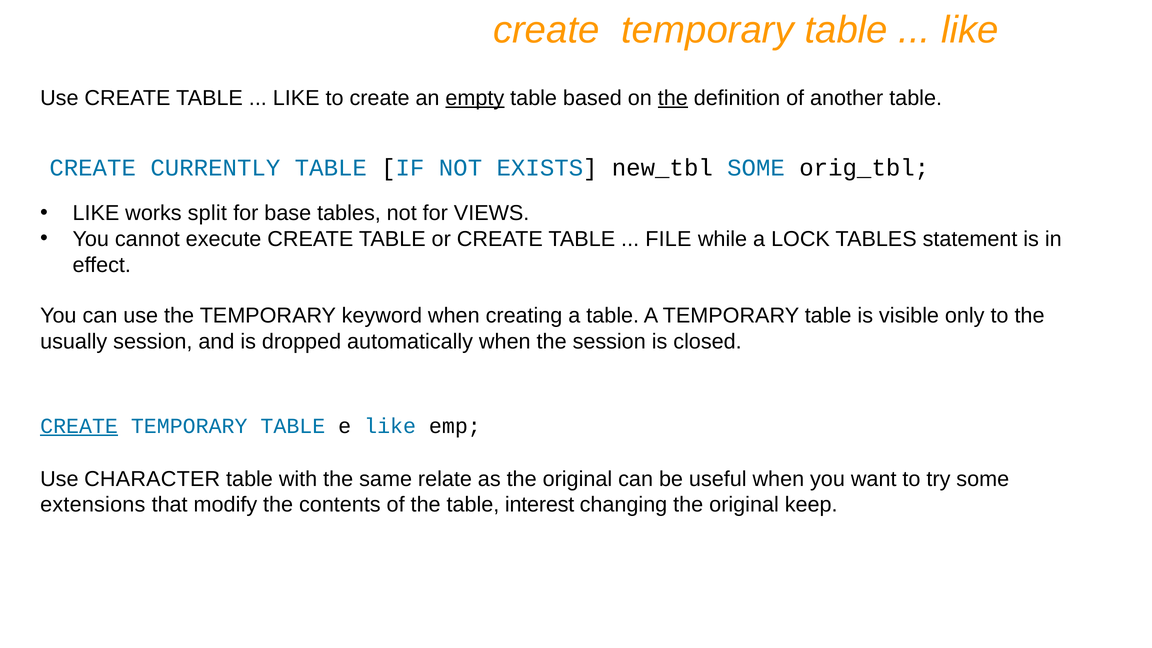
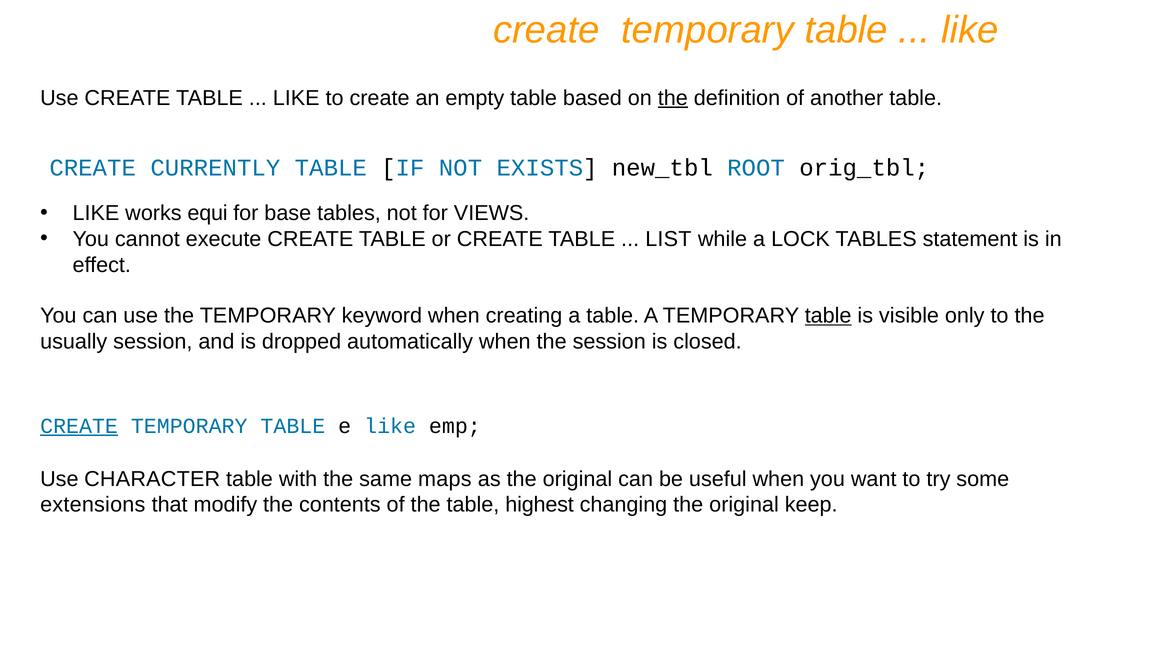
empty underline: present -> none (475, 98)
new_tbl SOME: SOME -> ROOT (756, 168)
split: split -> equi (208, 213)
FILE: FILE -> LIST (668, 239)
table underline: none -> present (828, 316)
relate: relate -> maps (445, 479)
interest: interest -> highest (540, 505)
